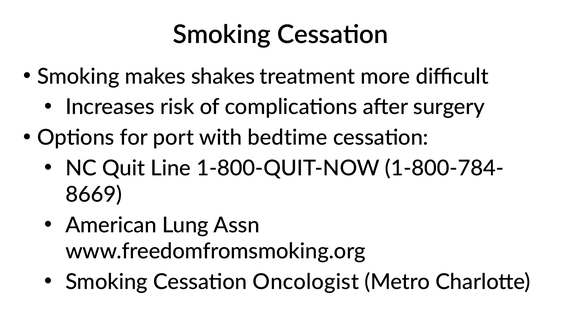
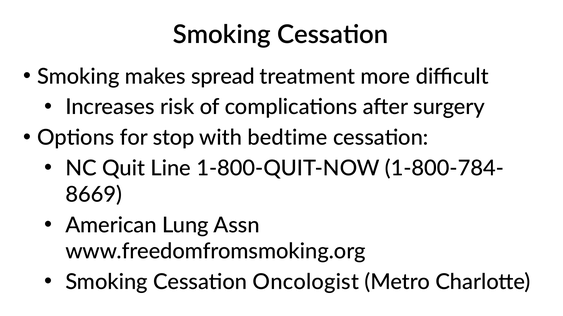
shakes: shakes -> spread (223, 77)
port: port -> stop (174, 138)
